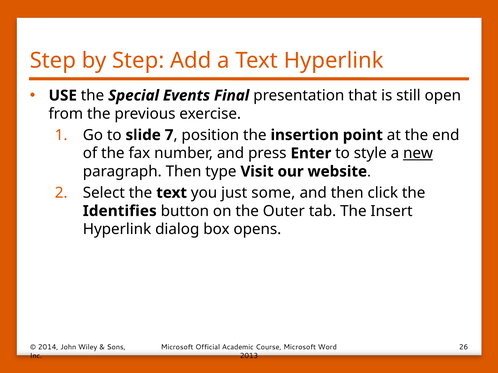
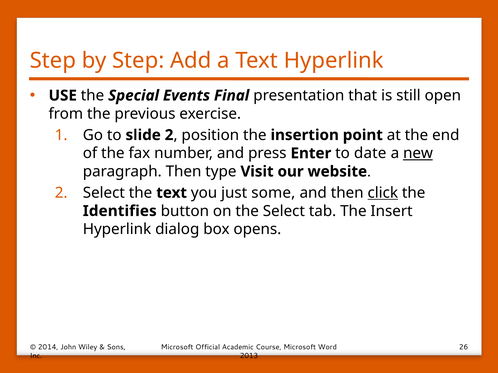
slide 7: 7 -> 2 (169, 135)
style: style -> date (370, 153)
click underline: none -> present (383, 193)
the Outer: Outer -> Select (284, 211)
